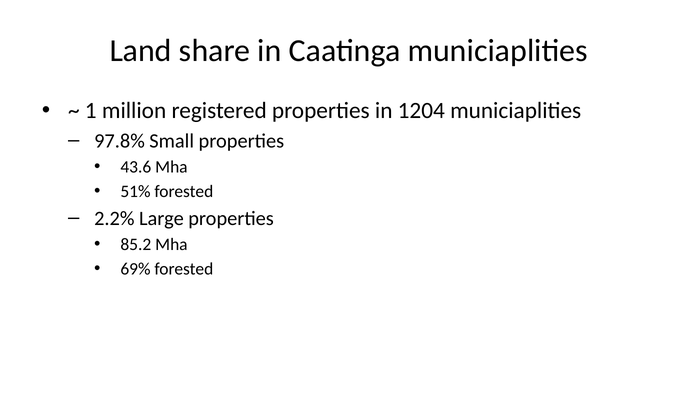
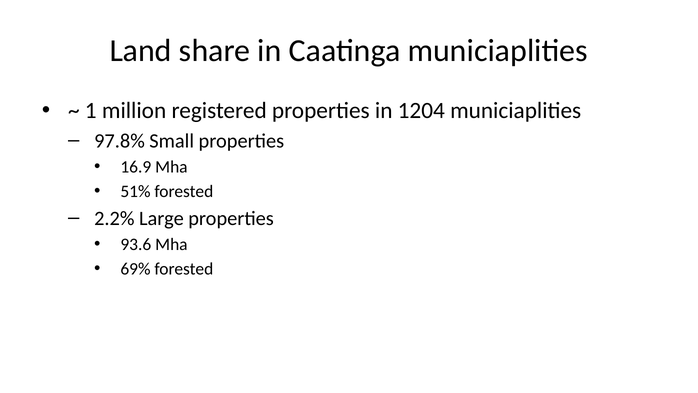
43.6: 43.6 -> 16.9 (136, 167)
85.2: 85.2 -> 93.6 (136, 244)
